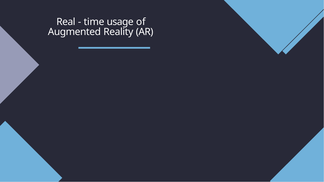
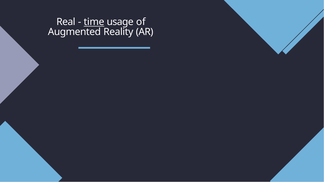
time underline: none -> present (94, 22)
